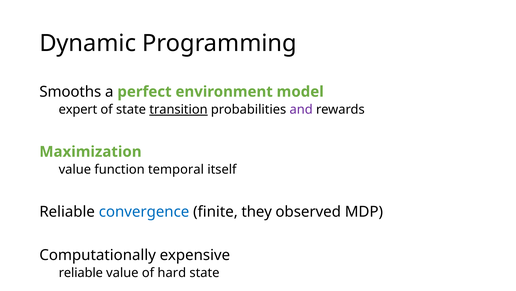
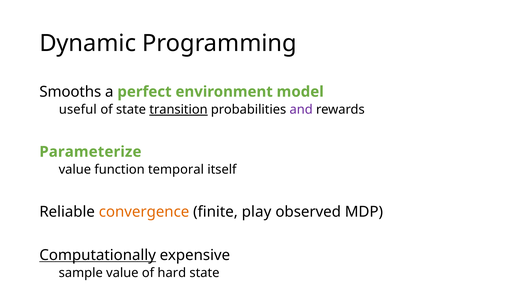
expert: expert -> useful (78, 109)
Maximization: Maximization -> Parameterize (90, 151)
convergence colour: blue -> orange (144, 211)
they: they -> play (257, 211)
Computationally underline: none -> present (98, 255)
reliable: reliable -> sample (81, 272)
